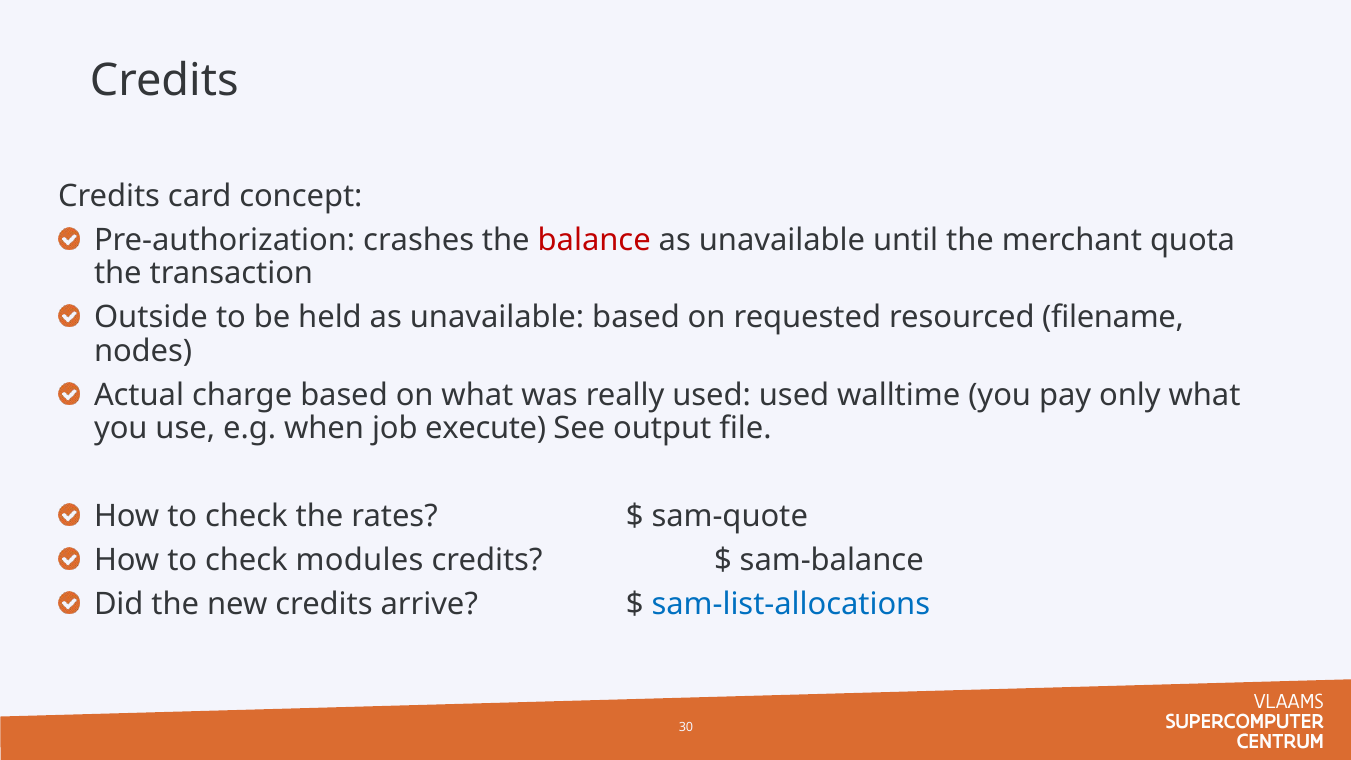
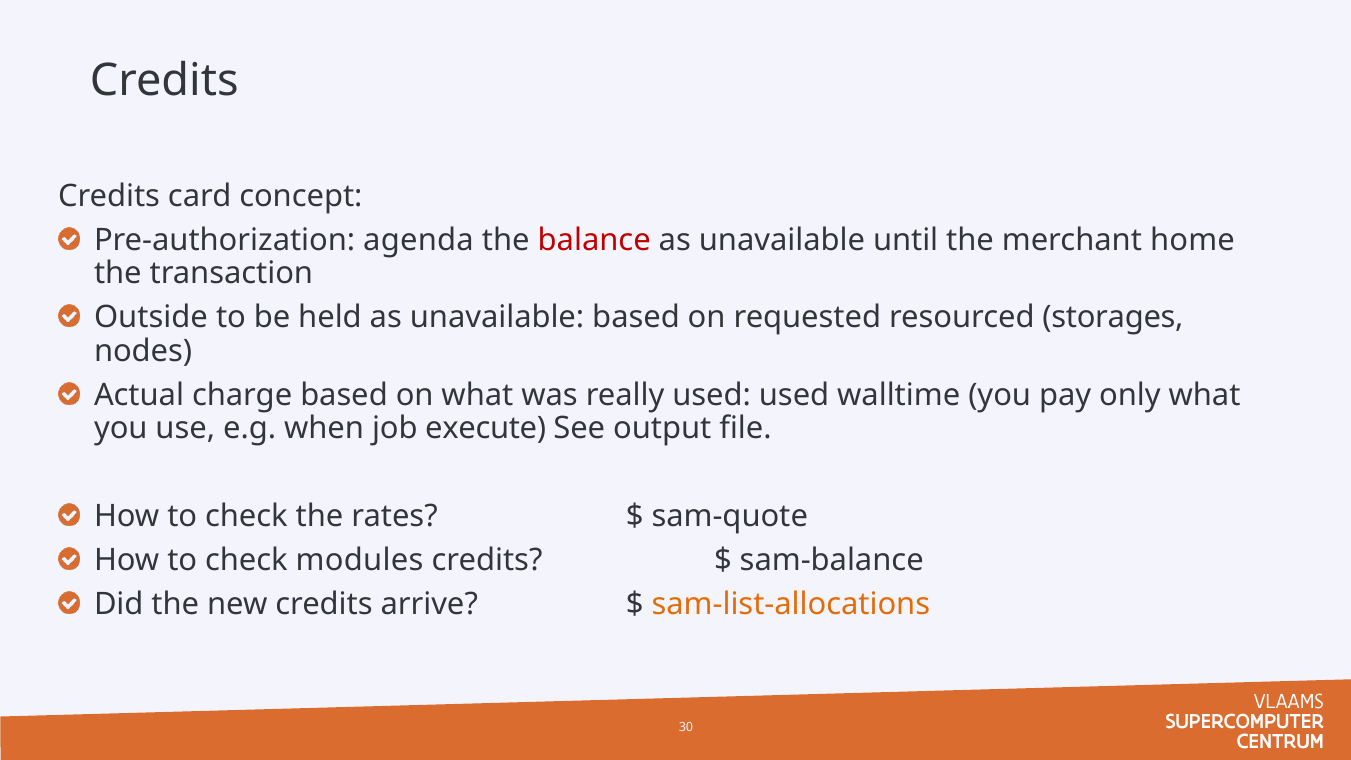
crashes: crashes -> agenda (419, 240)
quota: quota -> home (1192, 240)
filename: filename -> storages (1113, 317)
sam-list-allocations colour: blue -> orange (791, 604)
